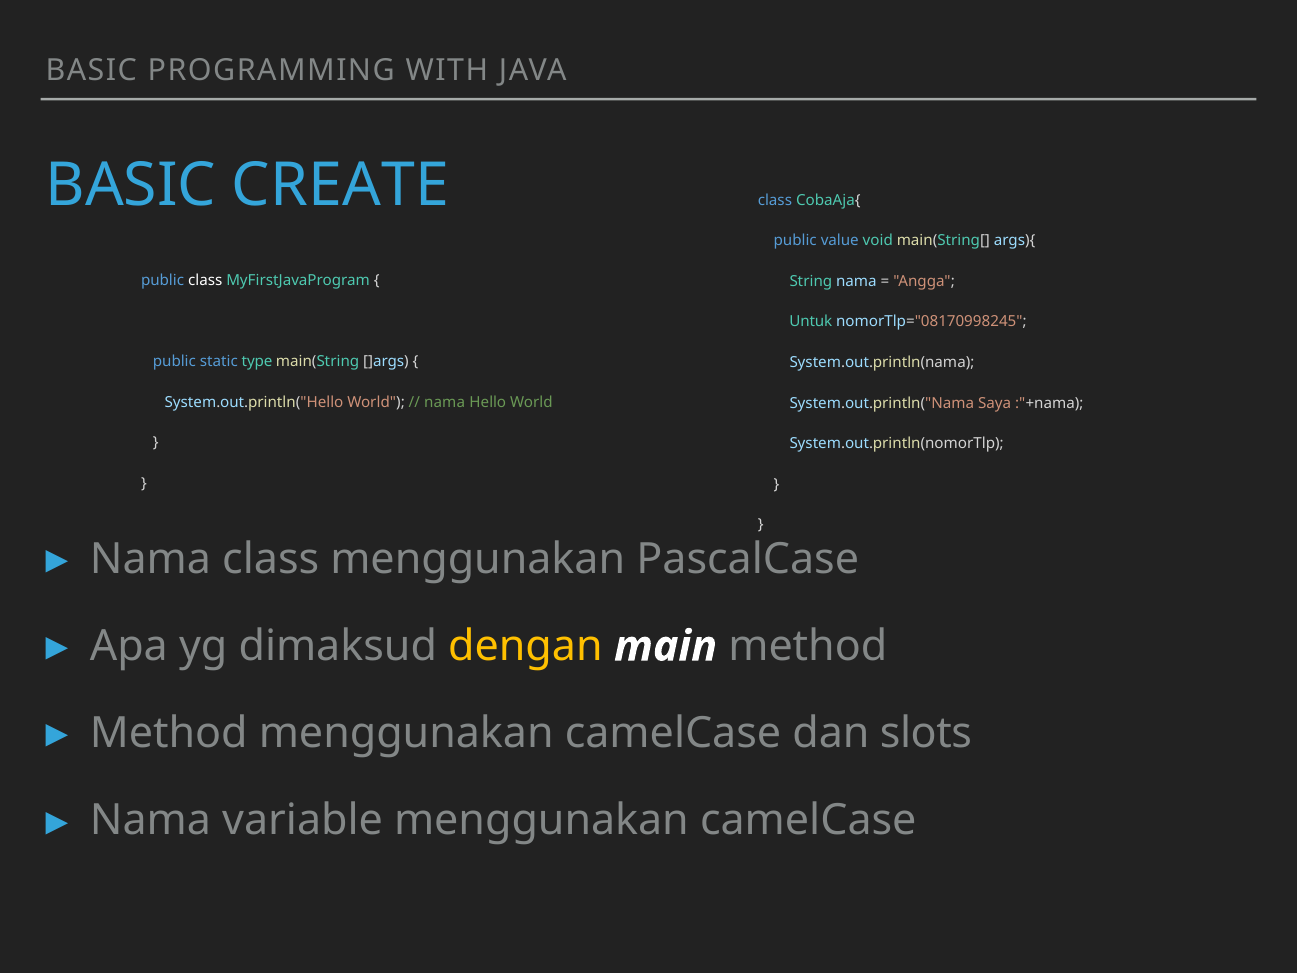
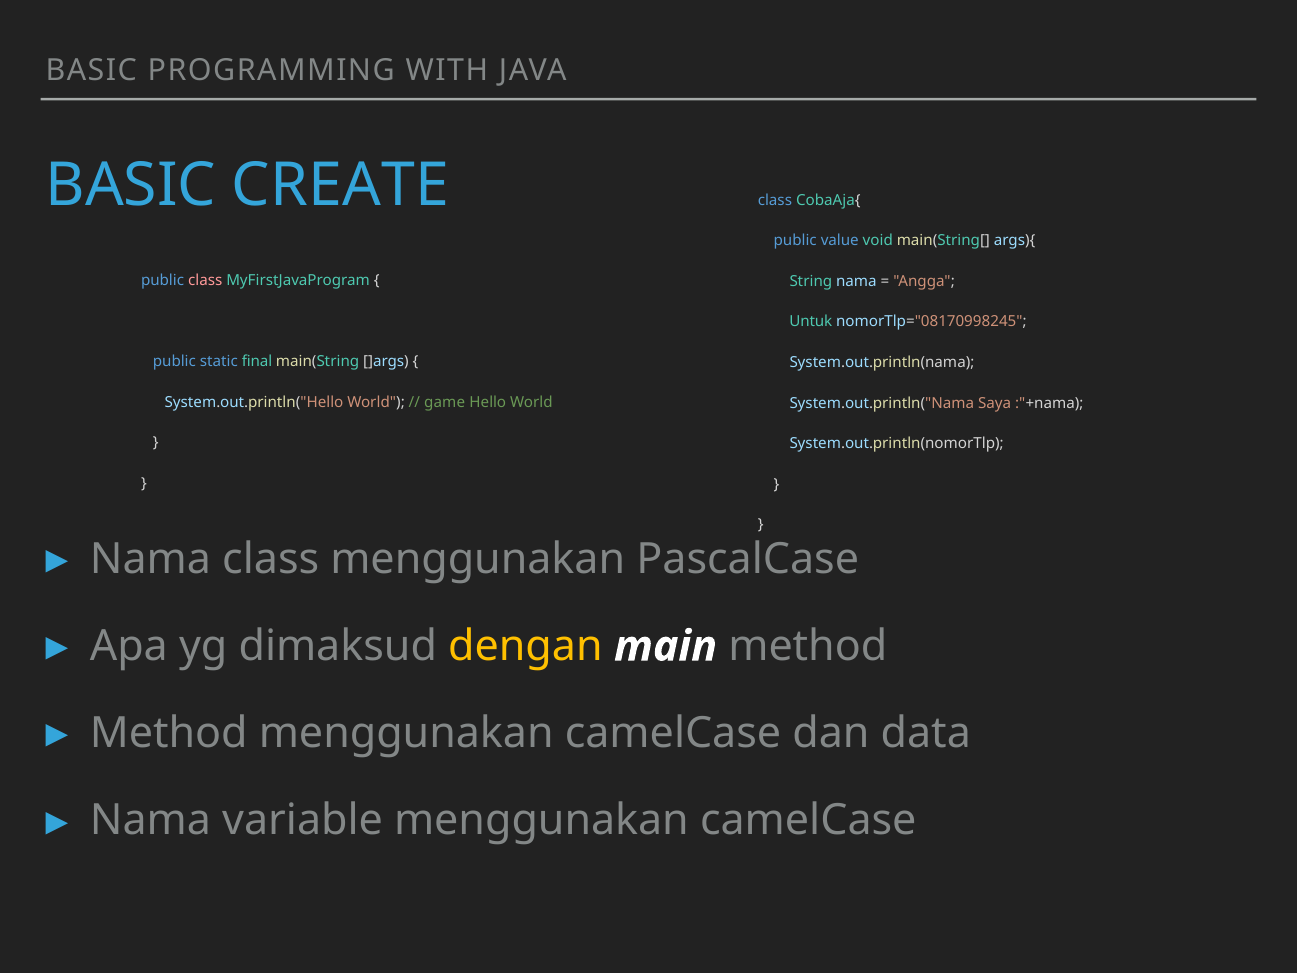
class colour: white -> pink (205, 281)
type: type -> final (257, 362)
nama: nama -> game (445, 402)
slots: slots -> data (926, 733)
